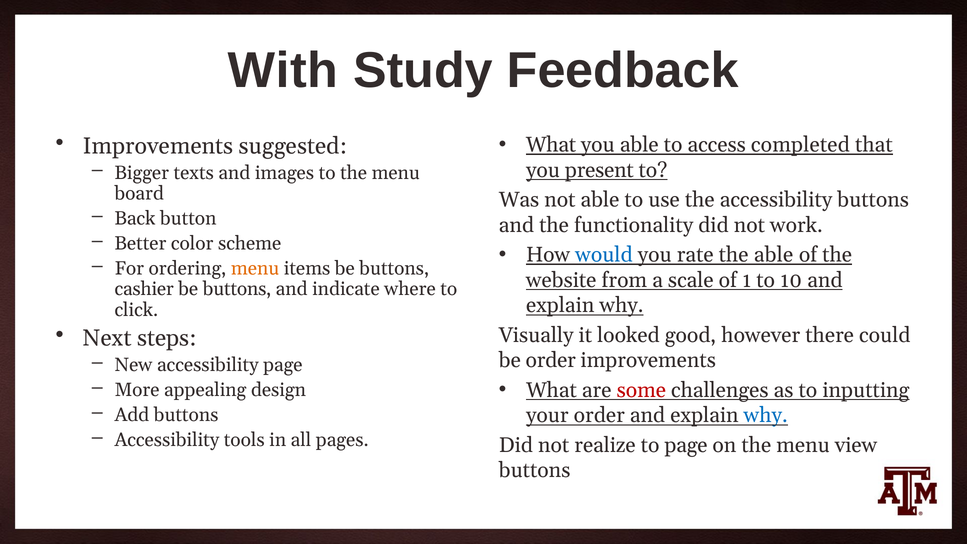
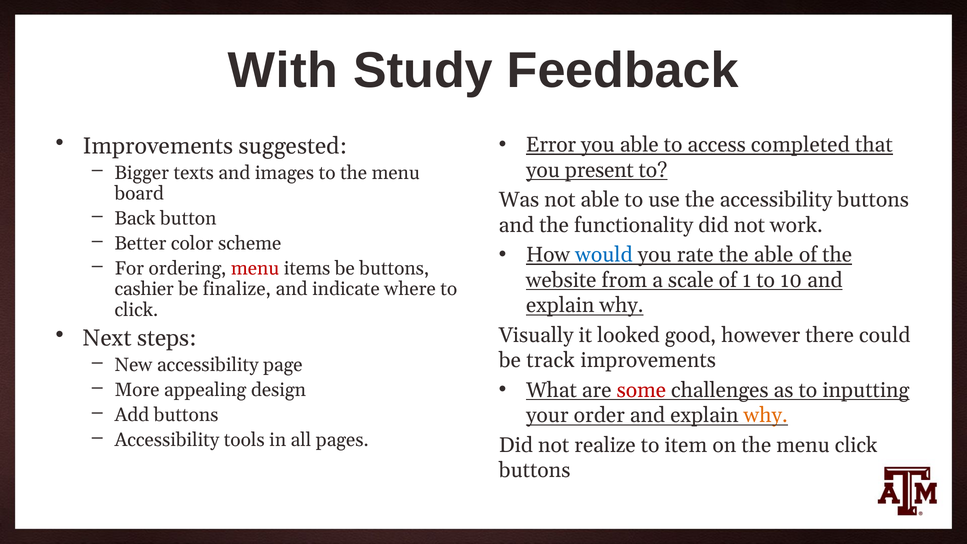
What: What -> Error (551, 145)
menu colour: orange -> red (255, 268)
buttons: buttons -> finalize (237, 289)
be order: order -> track (550, 360)
why colour: blue -> orange (766, 415)
to page: page -> item (686, 445)
menu view: view -> click (856, 445)
